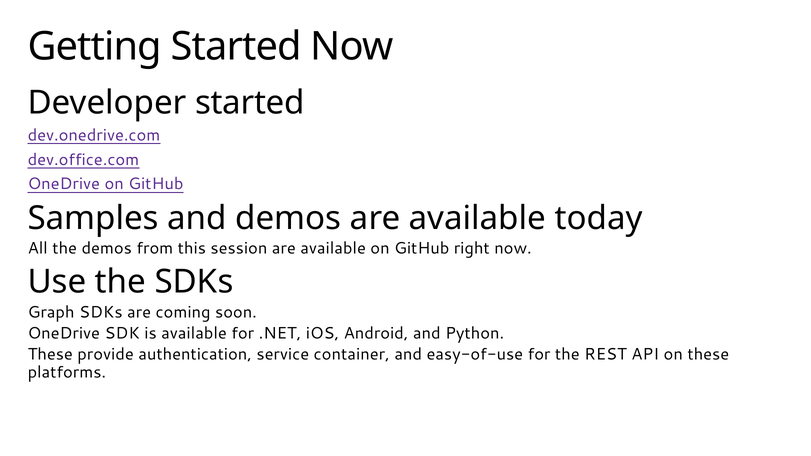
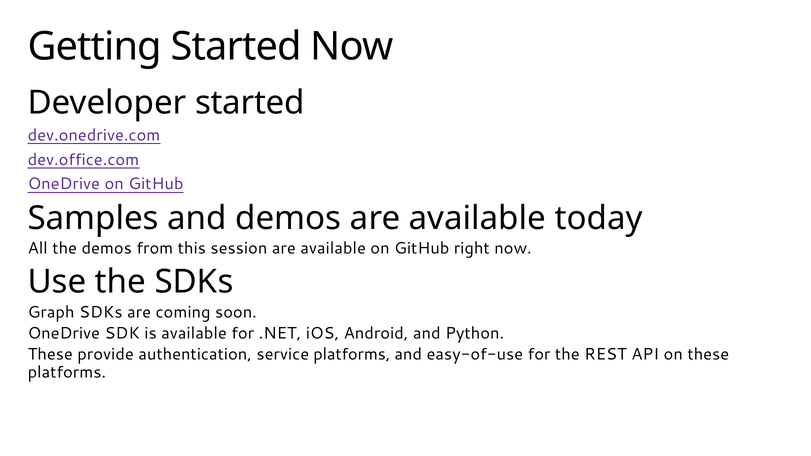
service container: container -> platforms (352, 355)
